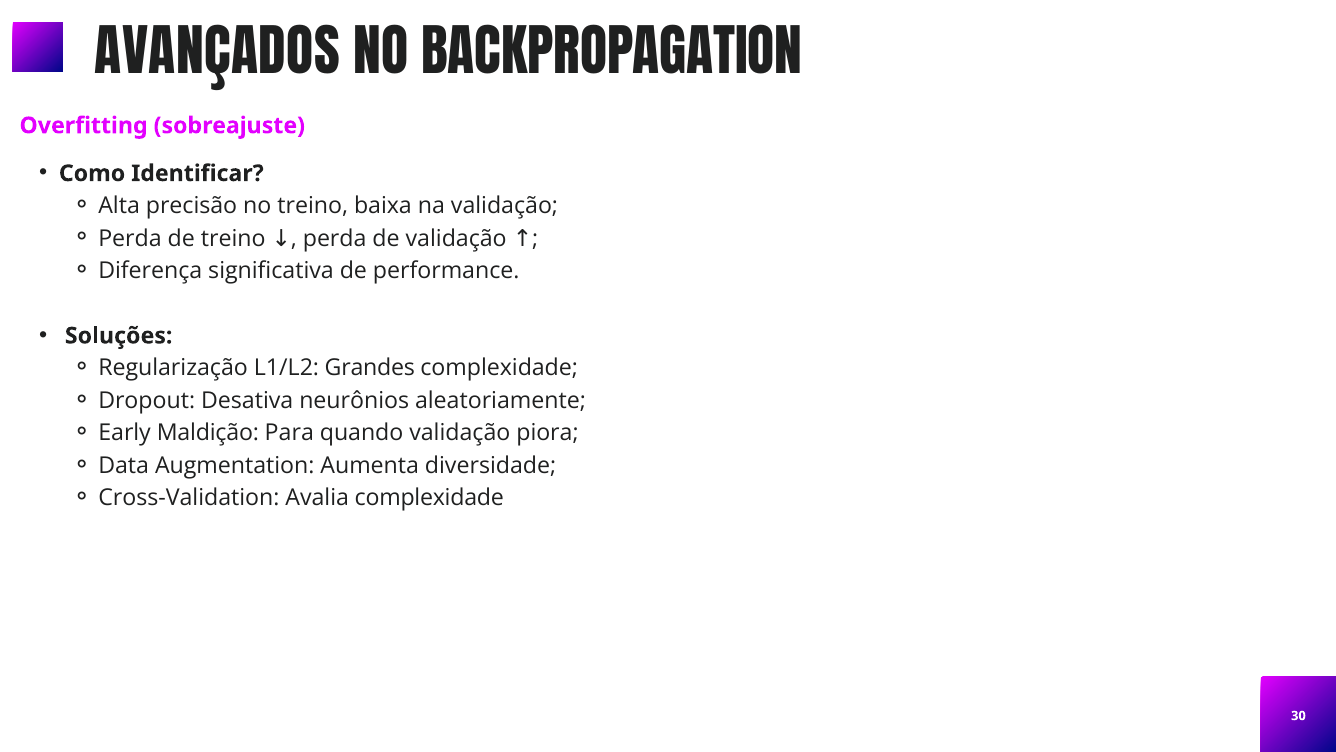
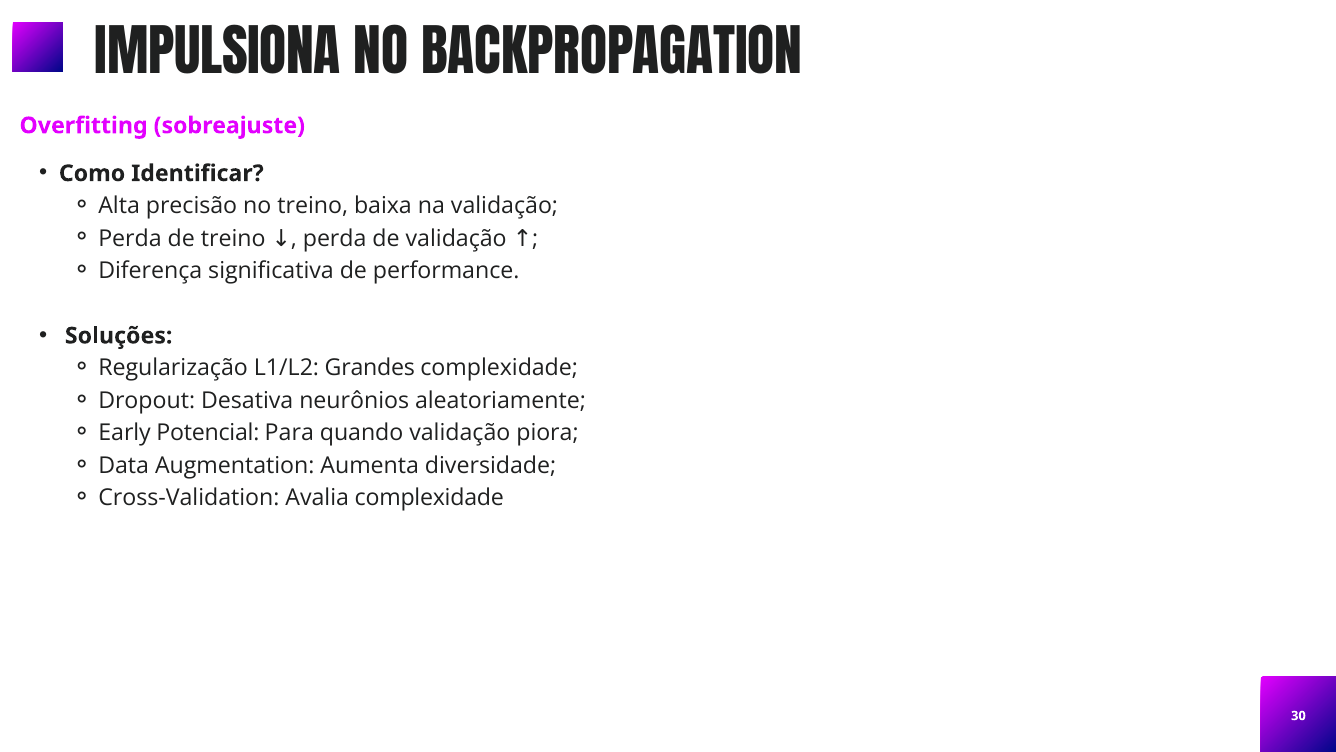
AVANÇADOS: AVANÇADOS -> IMPULSIONA (218, 55)
Maldição: Maldição -> Potencial (208, 433)
